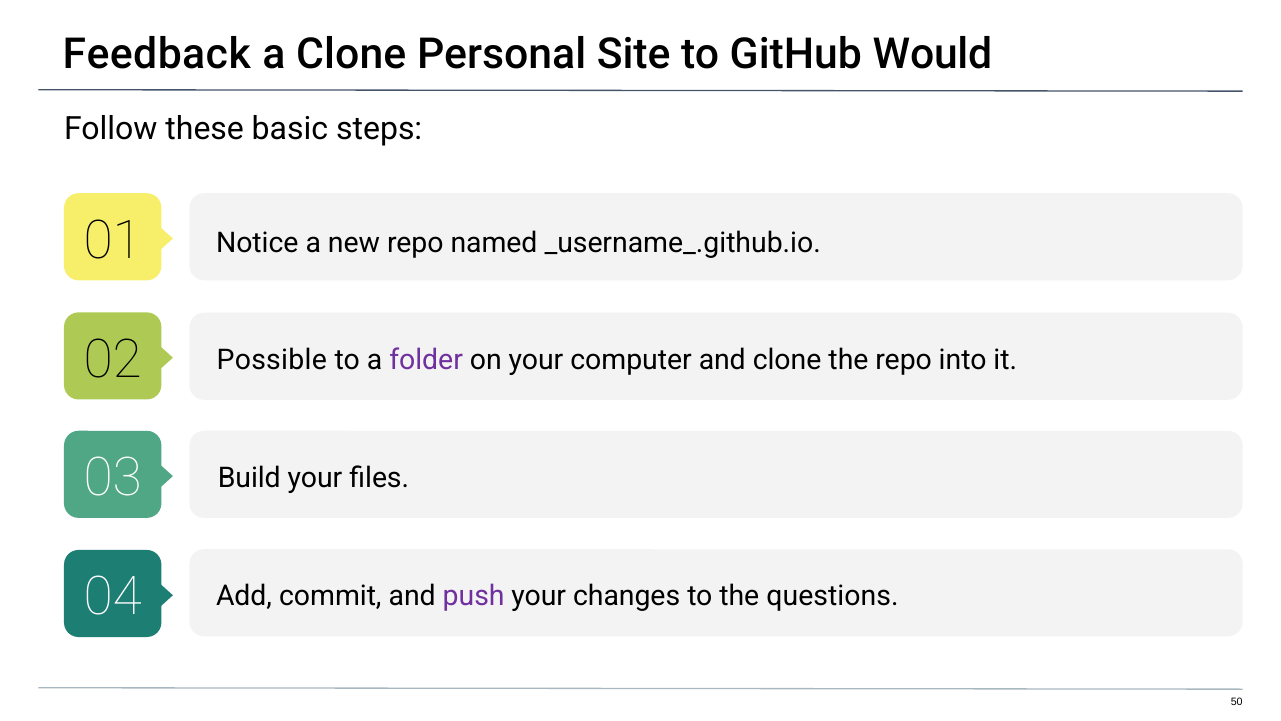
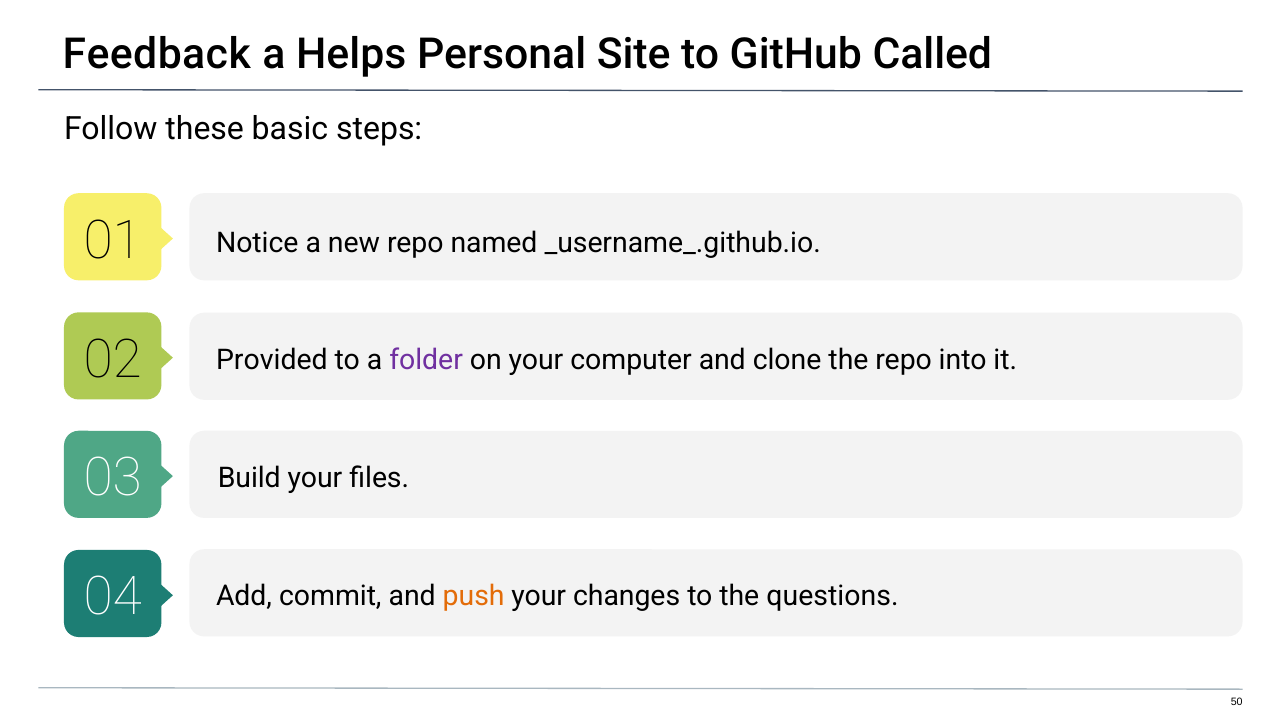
a Clone: Clone -> Helps (351, 54)
Would: Would -> Called (932, 54)
Possible: Possible -> Provided (272, 360)
push colour: purple -> orange (474, 596)
